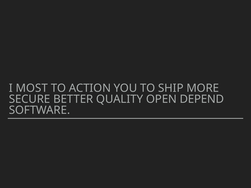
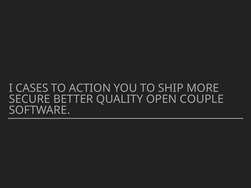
MOST: MOST -> CASES (32, 88)
DEPEND: DEPEND -> COUPLE (202, 99)
